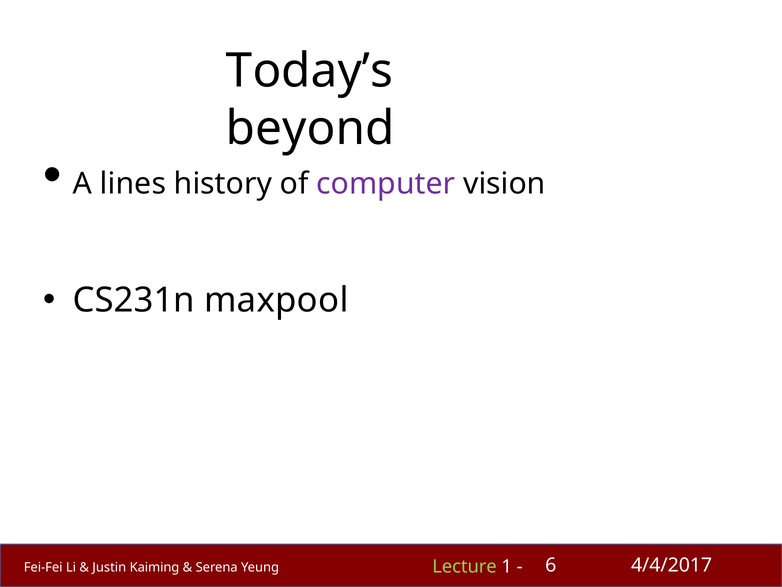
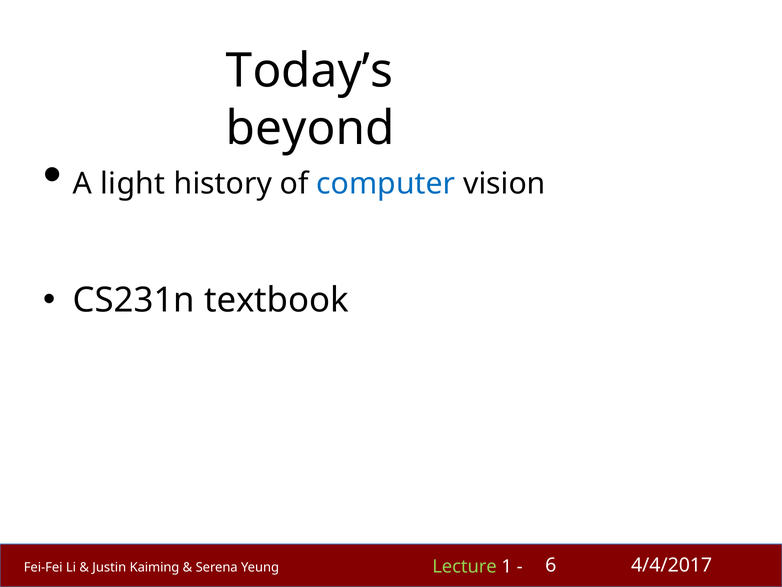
lines: lines -> light (133, 184)
computer colour: purple -> blue (386, 184)
maxpool: maxpool -> textbook (276, 300)
